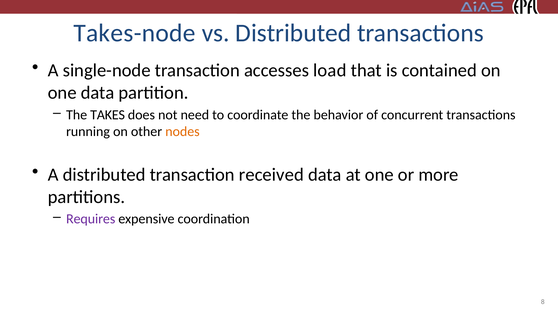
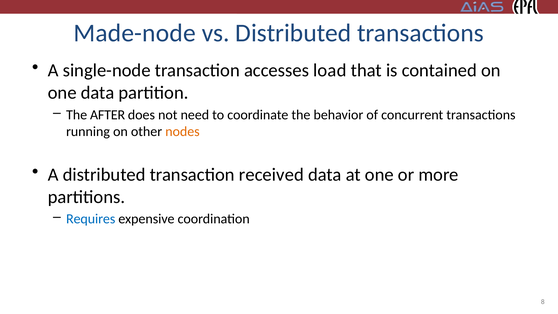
Takes-node: Takes-node -> Made-node (135, 33)
TAKES: TAKES -> AFTER (108, 115)
Requires colour: purple -> blue (91, 219)
